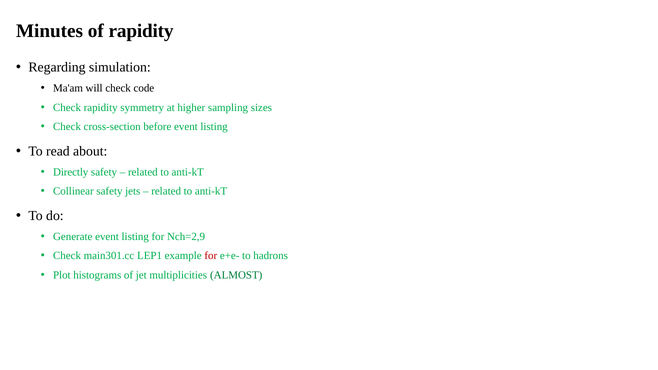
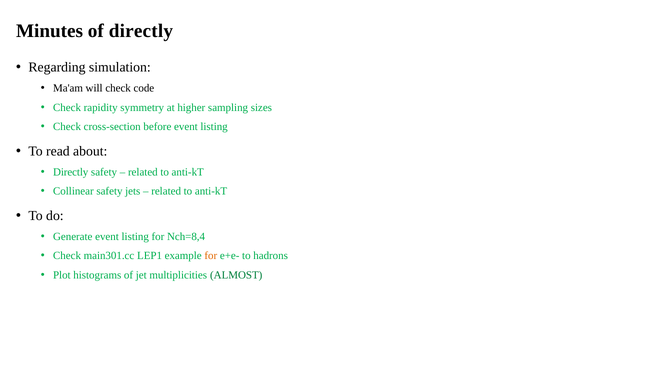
of rapidity: rapidity -> directly (141, 31)
Nch=2,9: Nch=2,9 -> Nch=8,4 (186, 236)
for colour: red -> orange (211, 256)
